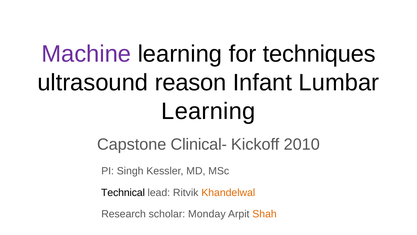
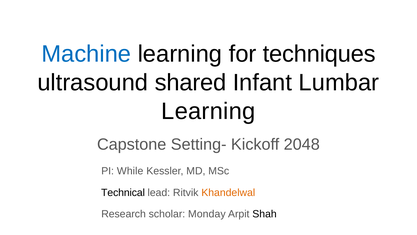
Machine colour: purple -> blue (86, 54)
reason: reason -> shared (191, 82)
Clinical-: Clinical- -> Setting- (199, 144)
2010: 2010 -> 2048 (302, 144)
Singh: Singh -> While (130, 171)
Shah colour: orange -> black (265, 214)
